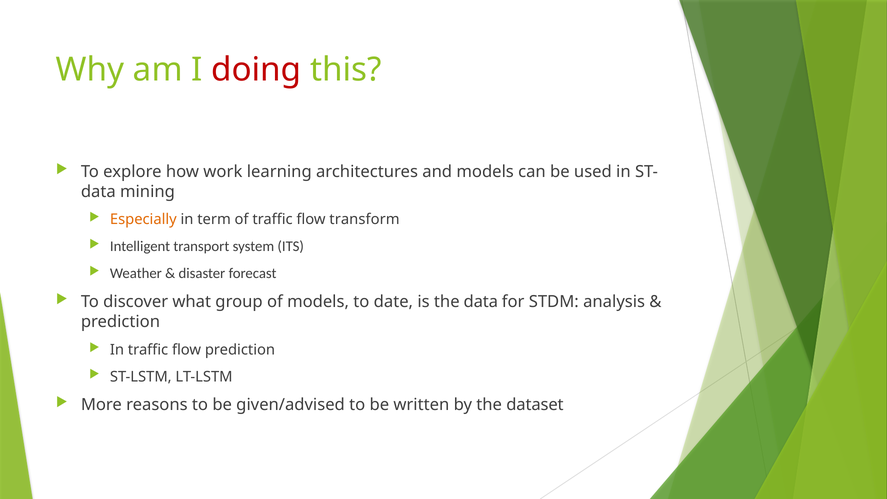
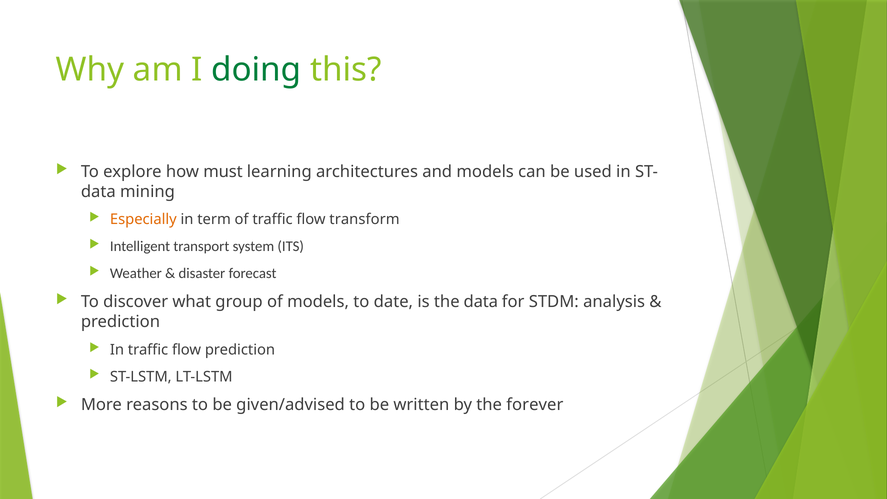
doing colour: red -> green (256, 70)
work: work -> must (223, 172)
dataset: dataset -> forever (535, 405)
